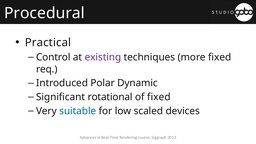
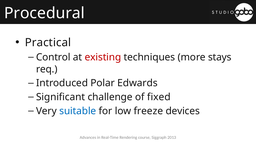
existing colour: purple -> red (103, 57)
more fixed: fixed -> stays (220, 57)
Dynamic: Dynamic -> Edwards (137, 83)
rotational: rotational -> challenge (110, 97)
scaled: scaled -> freeze (148, 111)
